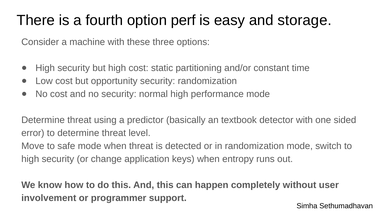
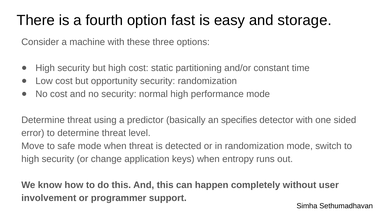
perf: perf -> fast (183, 20)
textbook: textbook -> specifies (239, 120)
